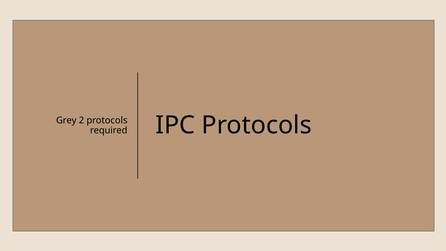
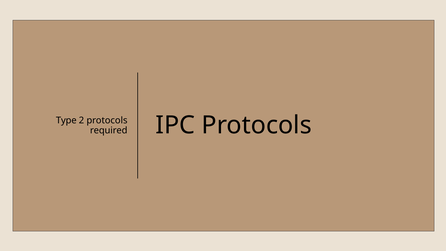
Grey: Grey -> Type (66, 120)
